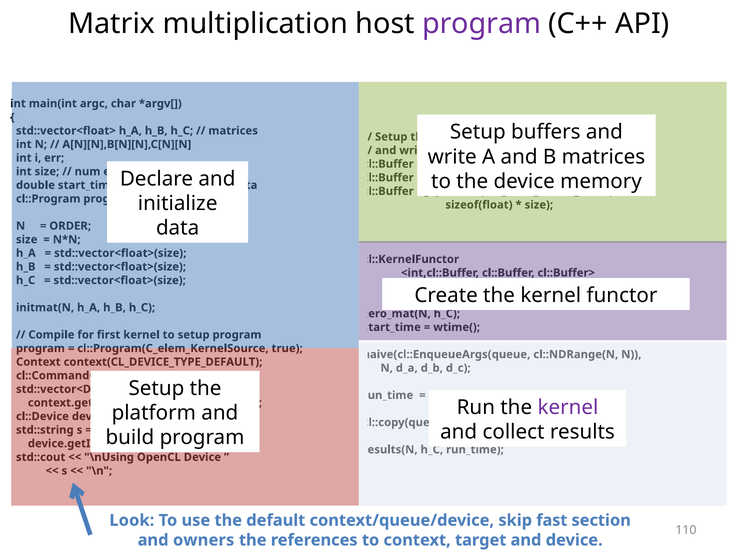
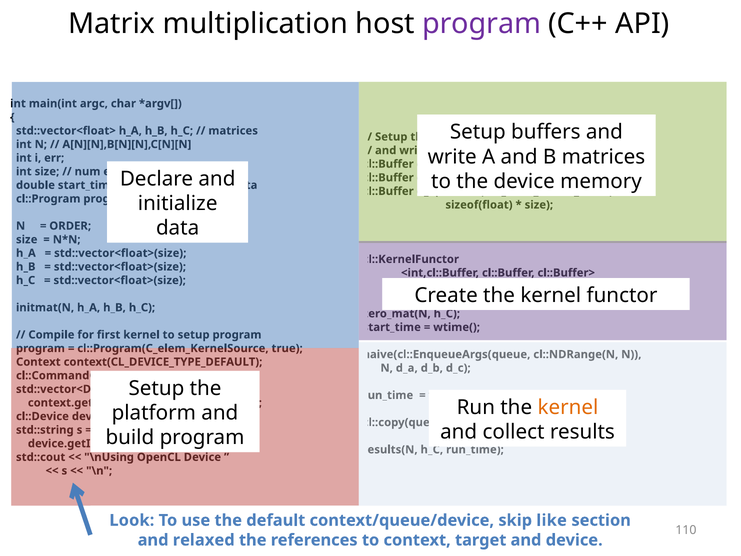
kernel colour: purple -> orange (568, 407)
fast: fast -> like (552, 520)
owners: owners -> relaxed (204, 540)
